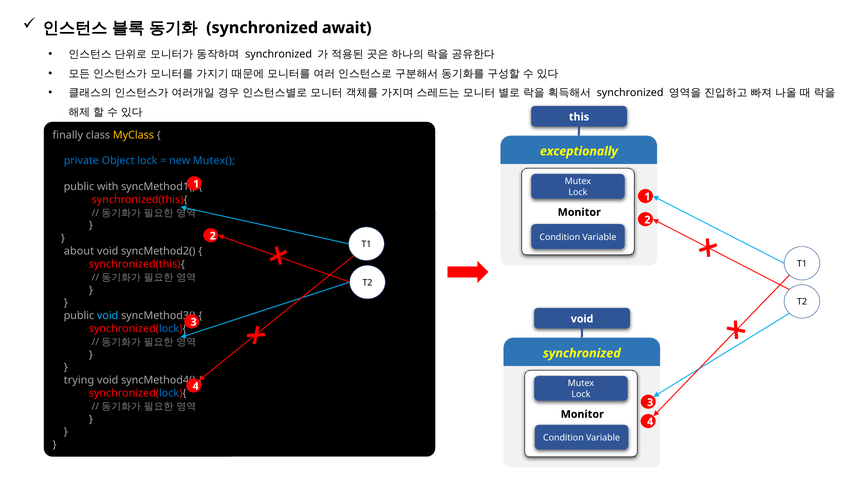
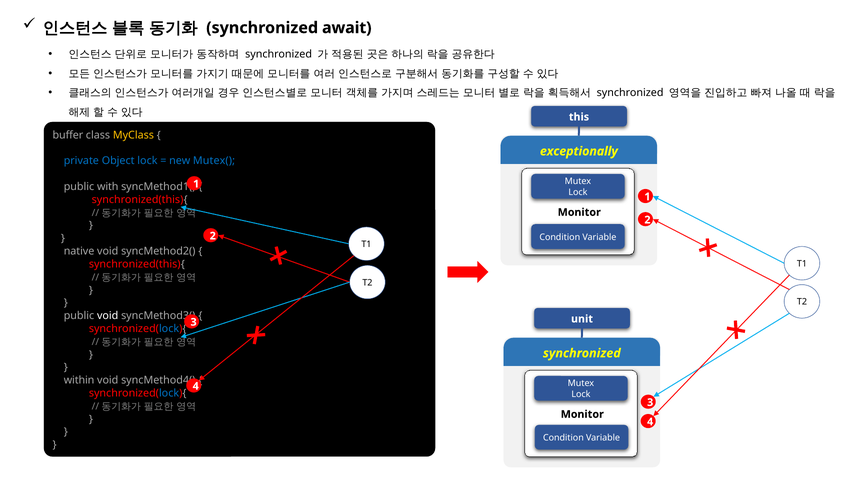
finally: finally -> buffer (68, 135)
about: about -> native (79, 251)
void colour: light blue -> white (108, 316)
void: void -> unit (582, 319)
trying: trying -> within (79, 380)
